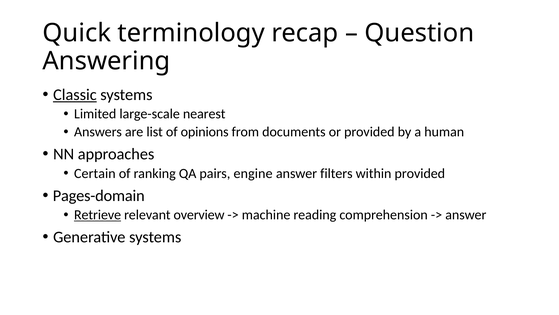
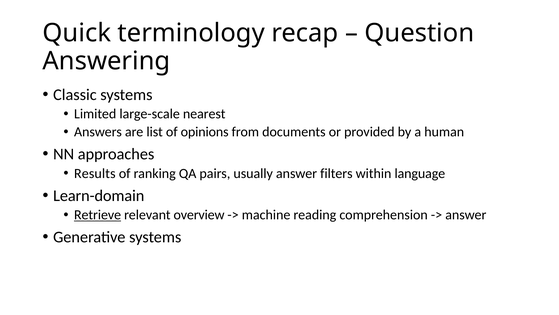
Classic underline: present -> none (75, 95)
Certain: Certain -> Results (95, 173)
engine: engine -> usually (253, 173)
within provided: provided -> language (420, 173)
Pages-domain: Pages-domain -> Learn-domain (99, 195)
